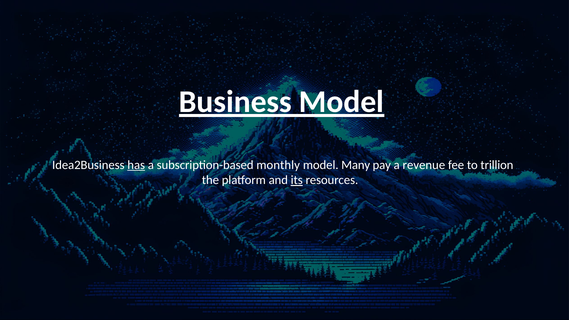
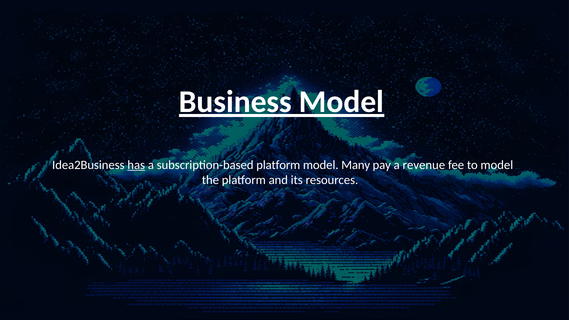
subscription-based monthly: monthly -> platform (278, 165)
to trillion: trillion -> model (497, 165)
its underline: present -> none (297, 180)
